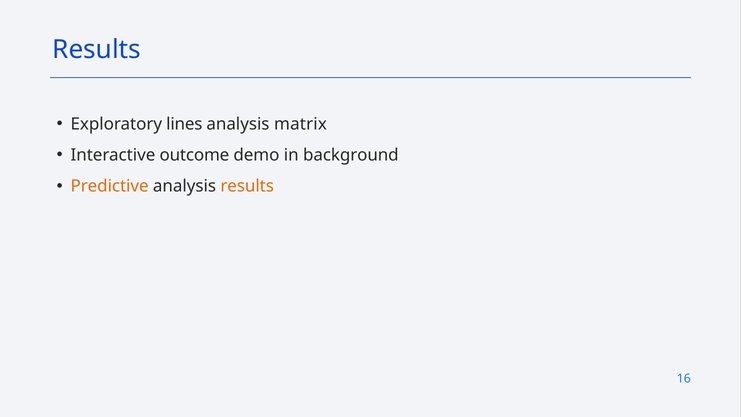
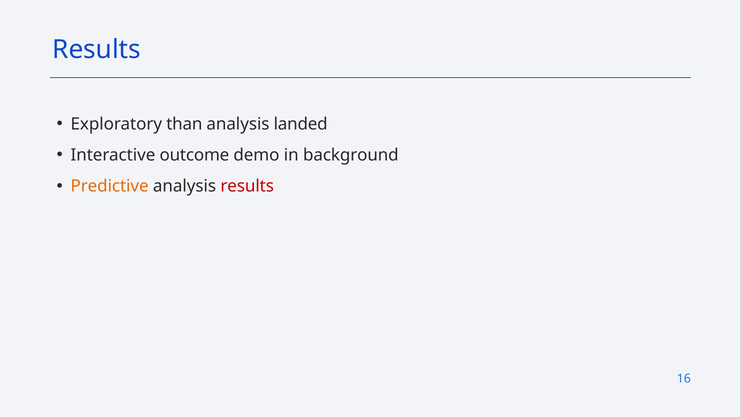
lines: lines -> than (184, 124)
matrix: matrix -> landed (301, 124)
results colour: orange -> red (247, 186)
